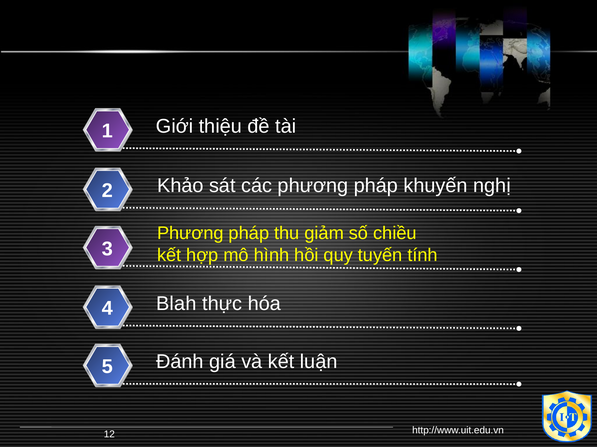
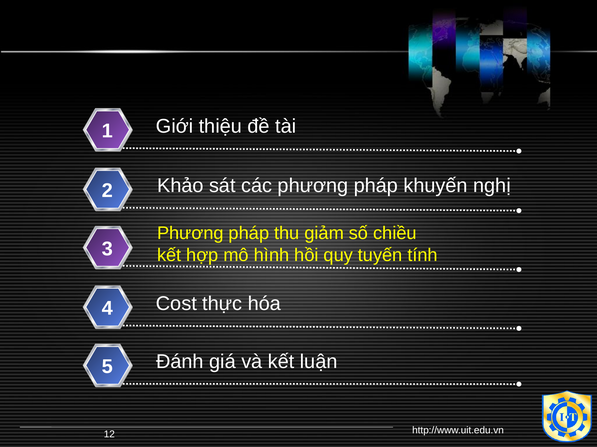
Blah: Blah -> Cost (176, 304)
